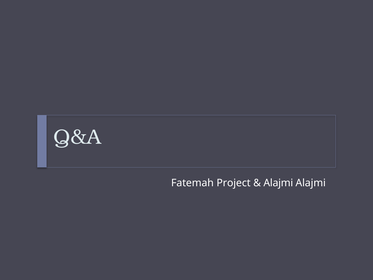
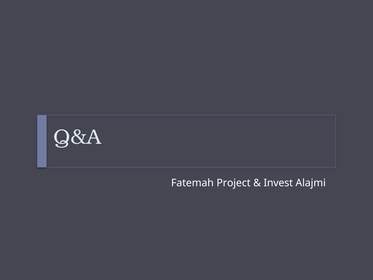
Alajmi: Alajmi -> Invest (278, 183)
